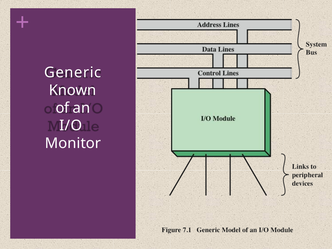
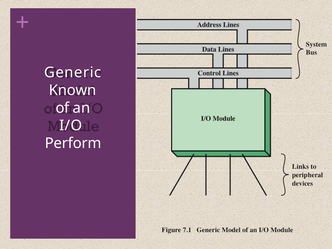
Monitor: Monitor -> Perform (73, 143)
